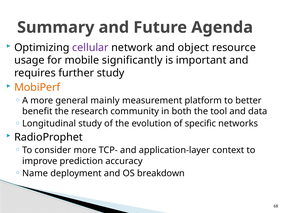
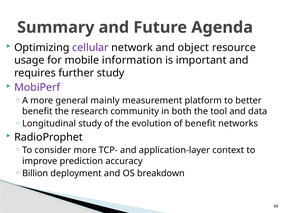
significantly: significantly -> information (132, 60)
MobiPerf colour: orange -> purple (37, 88)
of specific: specific -> benefit (200, 124)
Name: Name -> Billion (35, 174)
